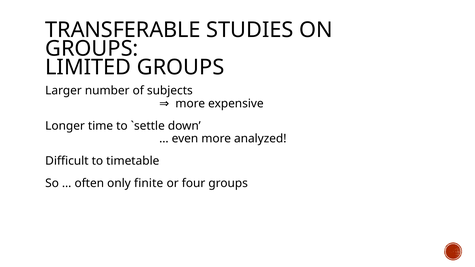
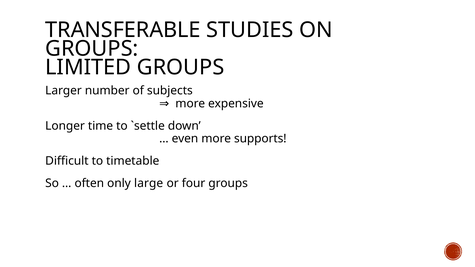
analyzed: analyzed -> supports (260, 139)
finite: finite -> large (149, 183)
